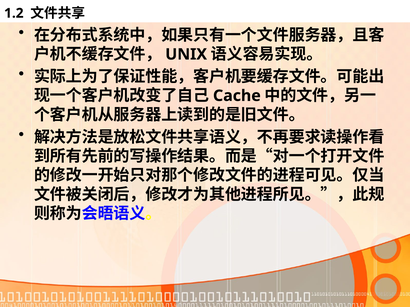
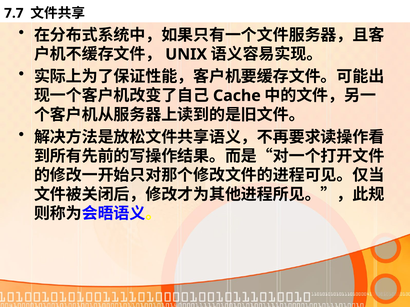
1.2: 1.2 -> 7.7 (14, 13)
